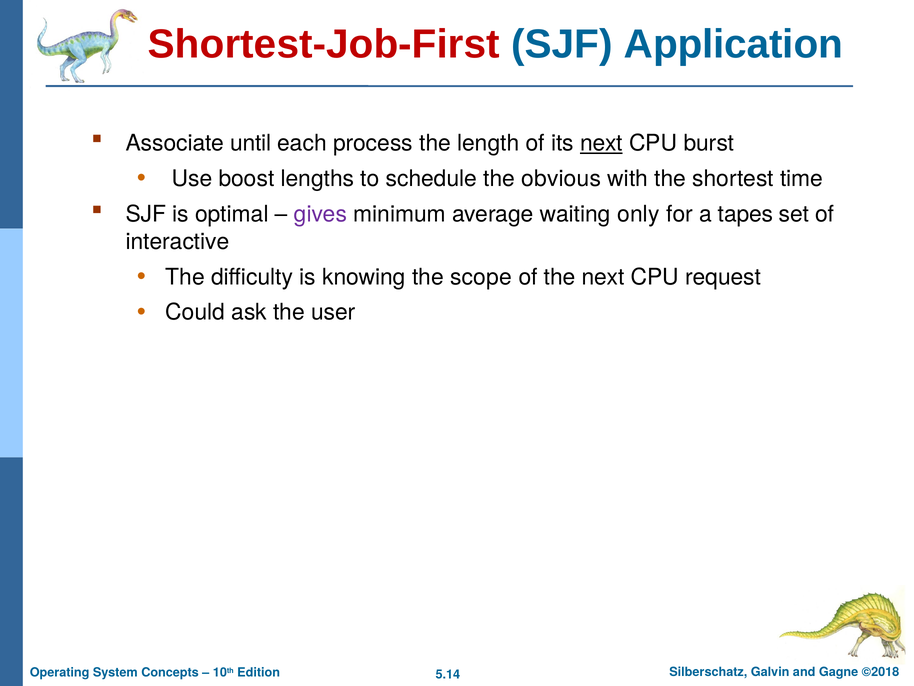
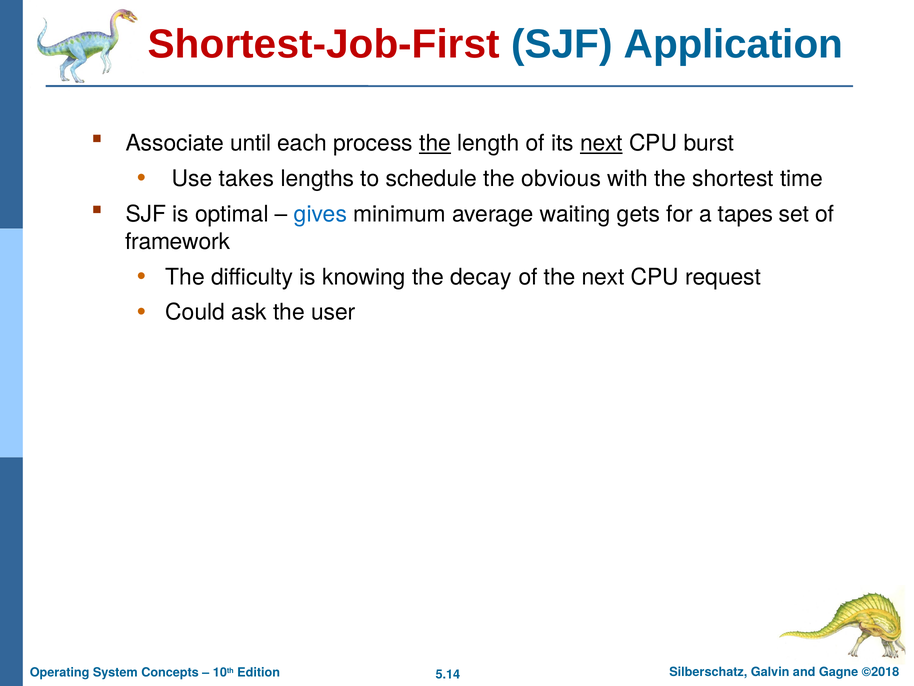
the underline: none -> present (435, 143)
boost: boost -> takes (246, 179)
gives colour: purple -> blue (320, 214)
only: only -> gets (639, 214)
interactive: interactive -> framework (178, 241)
scope: scope -> decay (481, 277)
